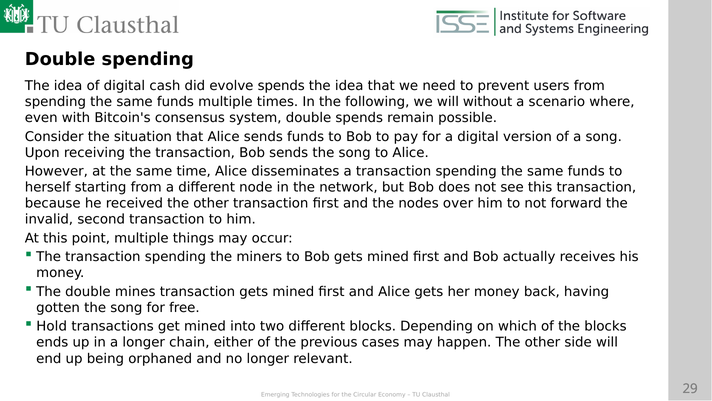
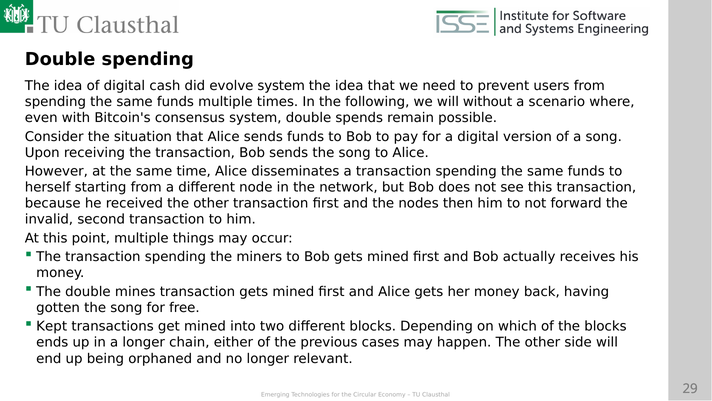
evolve spends: spends -> system (281, 86)
over: over -> then (458, 203)
Hold: Hold -> Kept (52, 326)
